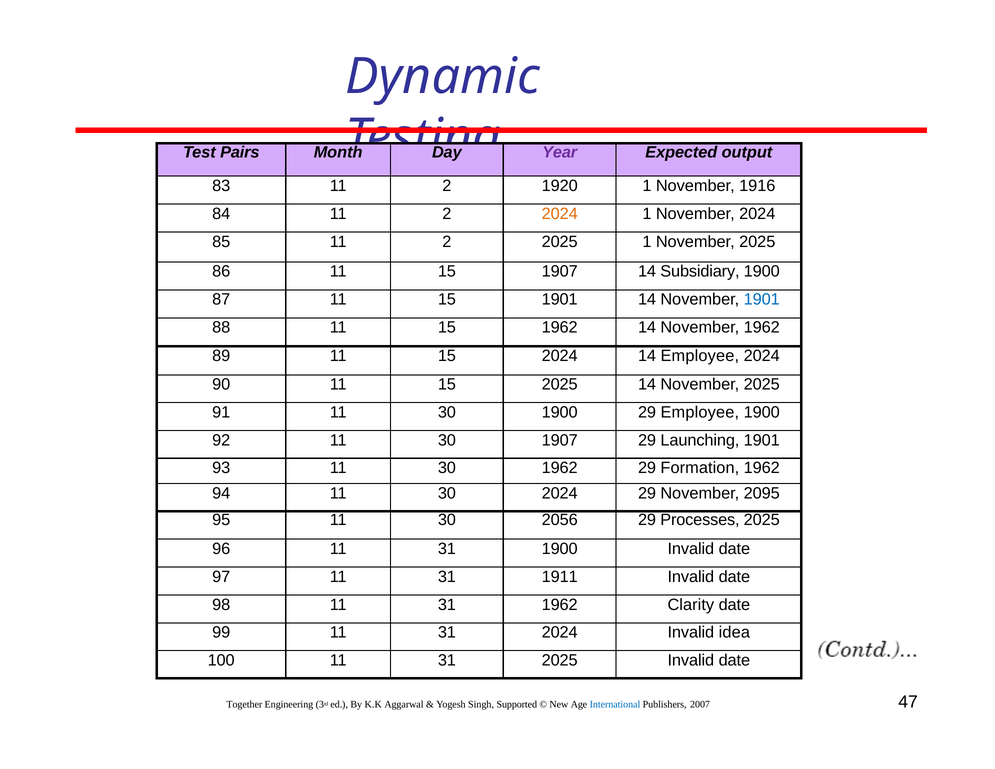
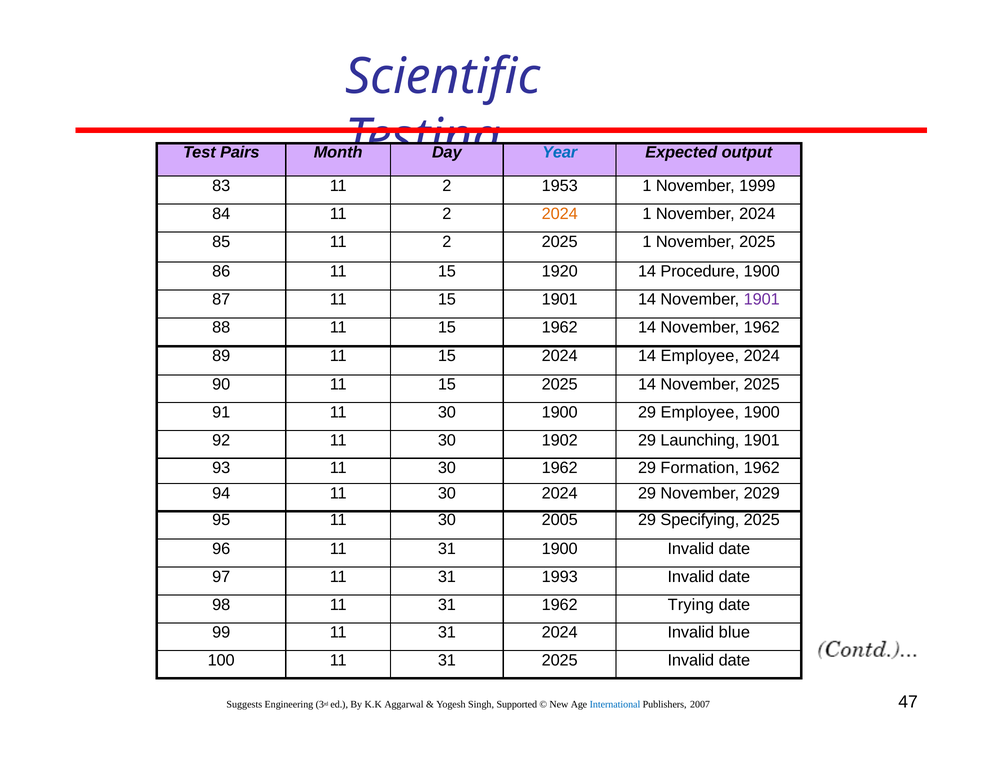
Dynamic: Dynamic -> Scientific (443, 77)
Year colour: purple -> blue (560, 152)
1920: 1920 -> 1953 (560, 186)
1916: 1916 -> 1999 (757, 186)
15 1907: 1907 -> 1920 (560, 272)
Subsidiary: Subsidiary -> Procedure (700, 272)
1901 colour: blue -> purple (762, 300)
30 1907: 1907 -> 1902 (560, 440)
2095: 2095 -> 2029 (762, 493)
2056: 2056 -> 2005 (560, 520)
Processes: Processes -> Specifying (700, 520)
1911: 1911 -> 1993 (560, 577)
Clarity: Clarity -> Trying (691, 605)
idea: idea -> blue (734, 632)
Together: Together -> Suggests (244, 704)
